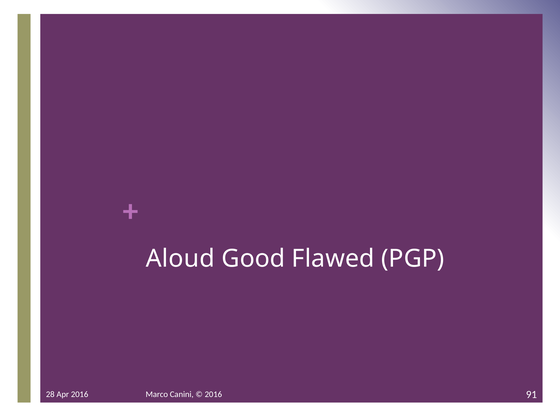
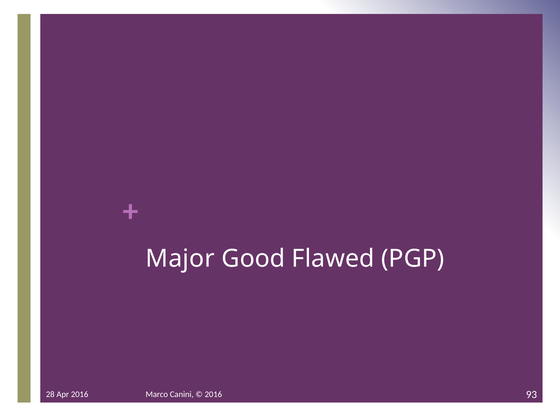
Aloud: Aloud -> Major (180, 259)
91: 91 -> 93 (531, 395)
